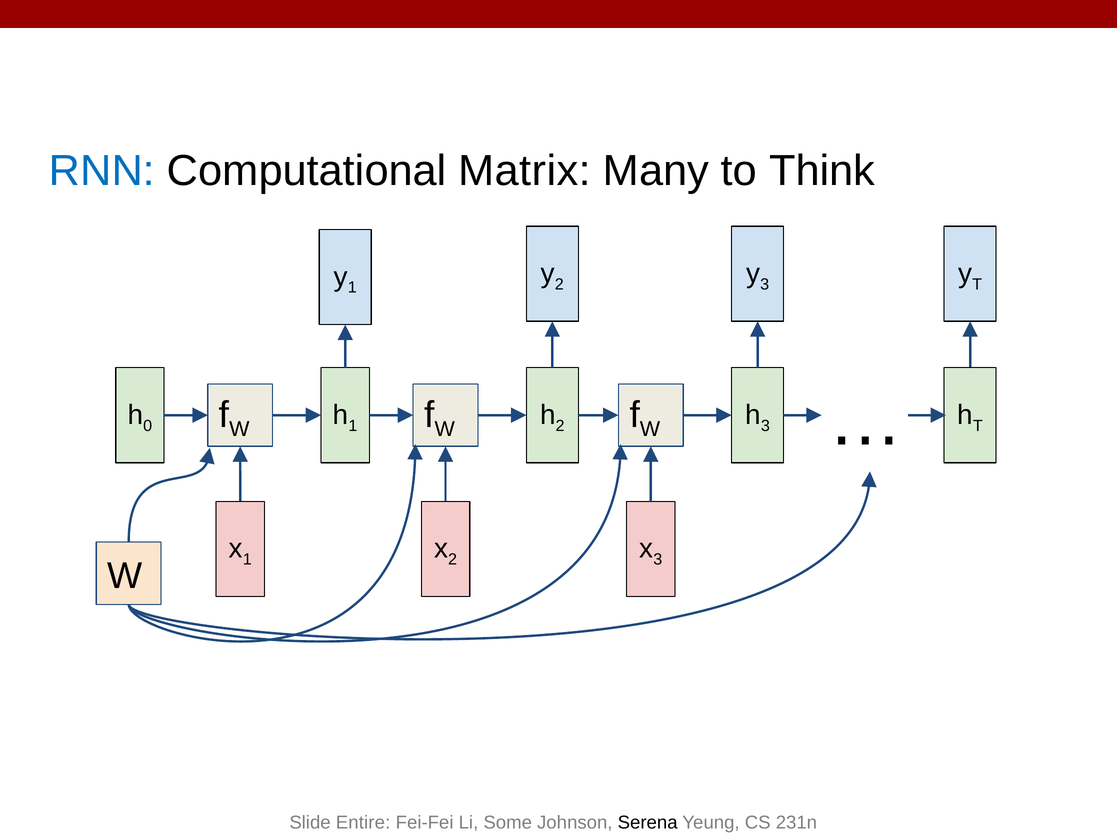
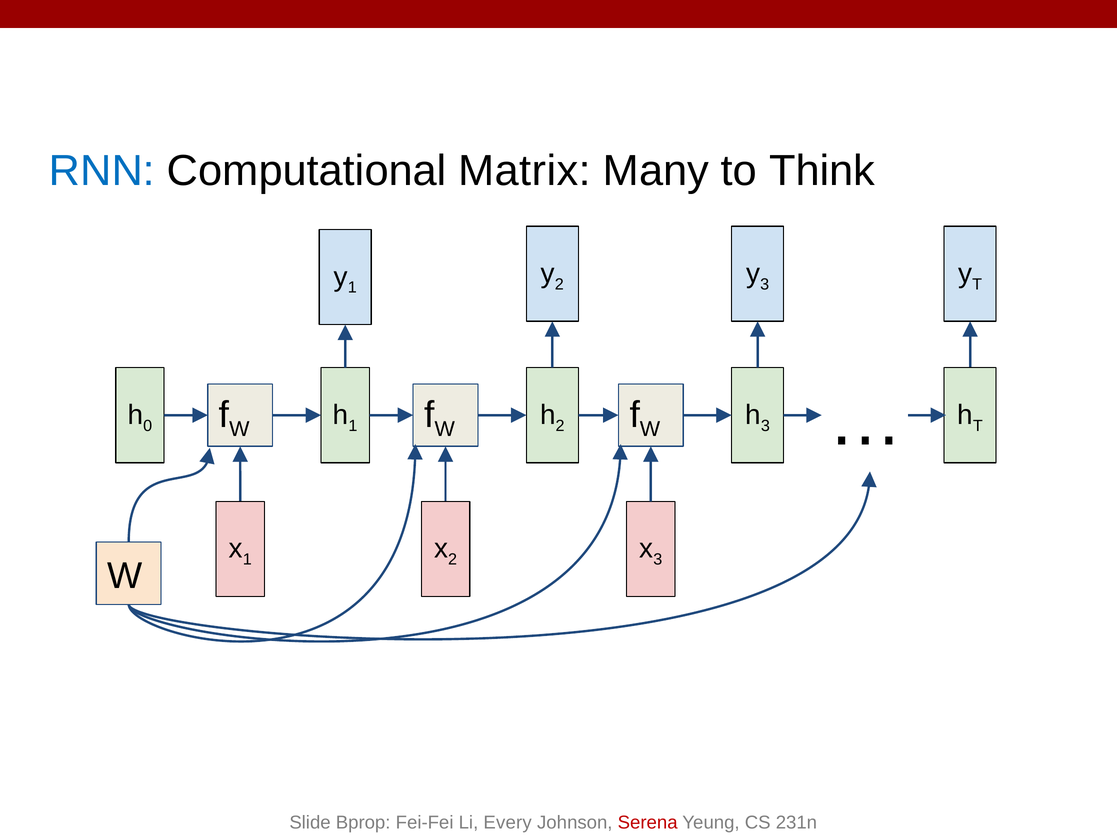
Entire: Entire -> Bprop (363, 822)
Some: Some -> Every (508, 822)
Serena colour: black -> red (648, 822)
